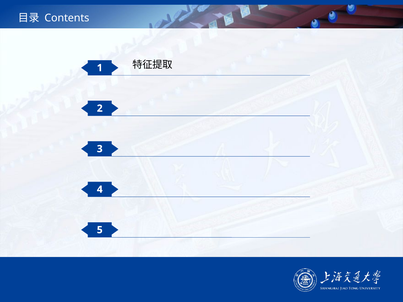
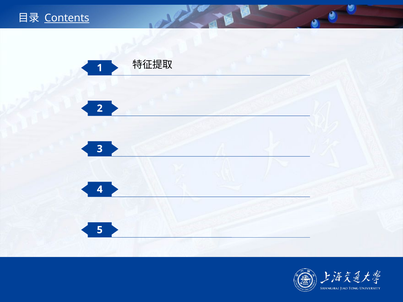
Contents underline: none -> present (67, 18)
